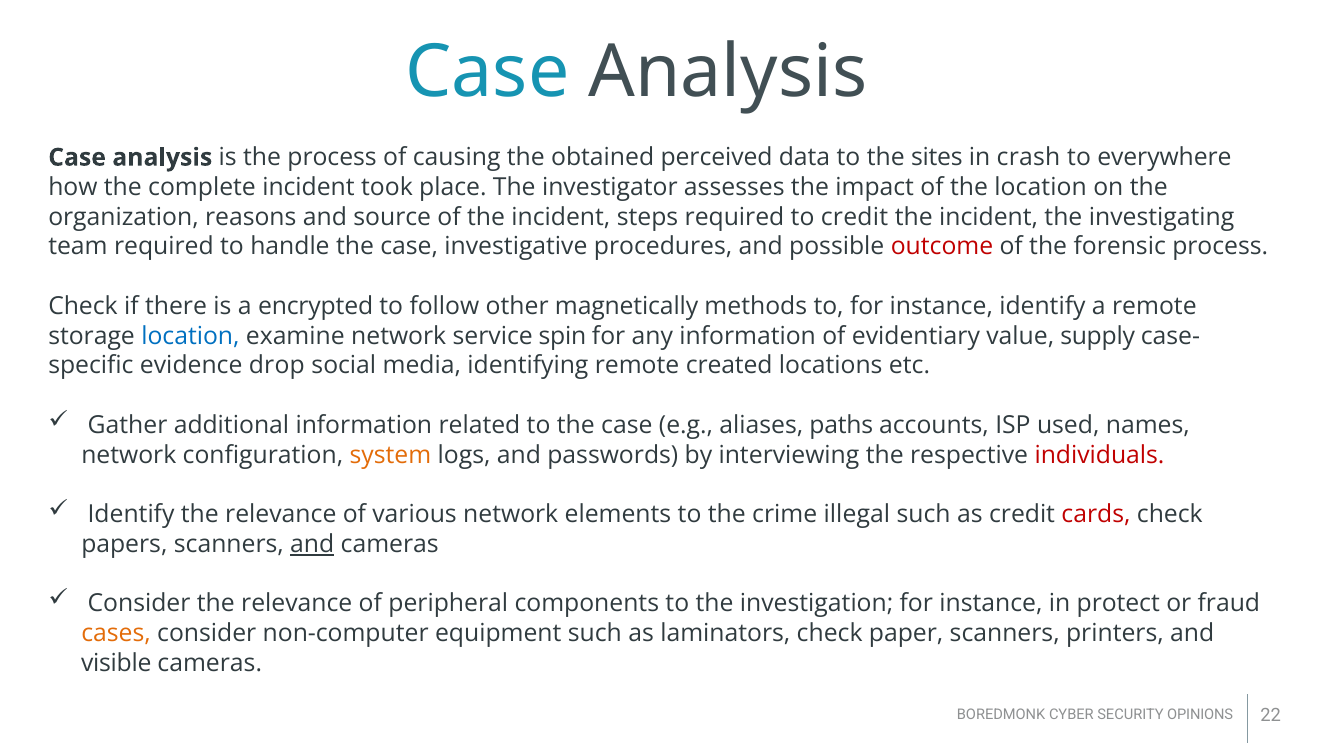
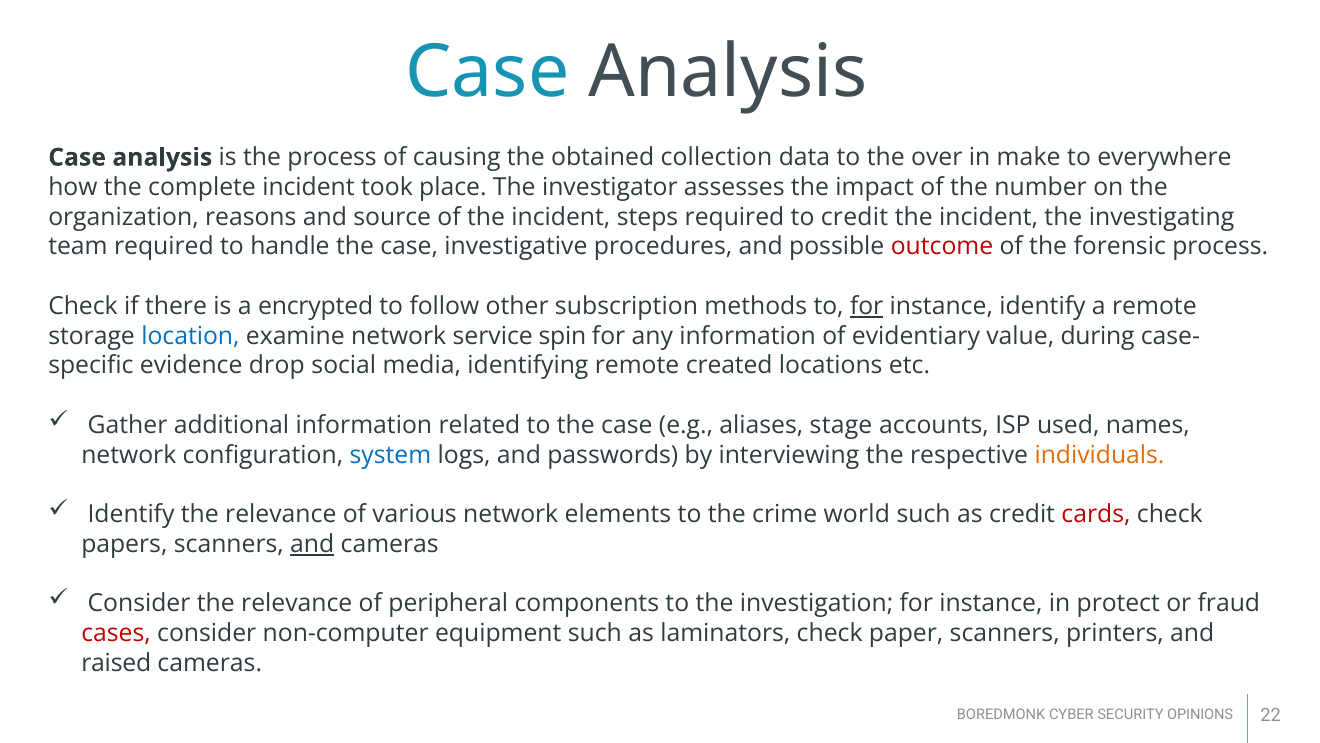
perceived: perceived -> collection (716, 157)
sites: sites -> over (937, 157)
crash: crash -> make (1029, 157)
the location: location -> number (1041, 187)
magnetically: magnetically -> subscription (626, 306)
for underline: none -> present (867, 306)
supply: supply -> during (1098, 336)
paths: paths -> stage (841, 425)
system colour: orange -> blue (390, 455)
individuals colour: red -> orange (1100, 455)
illegal: illegal -> world (857, 514)
cases colour: orange -> red (116, 633)
visible: visible -> raised (116, 663)
